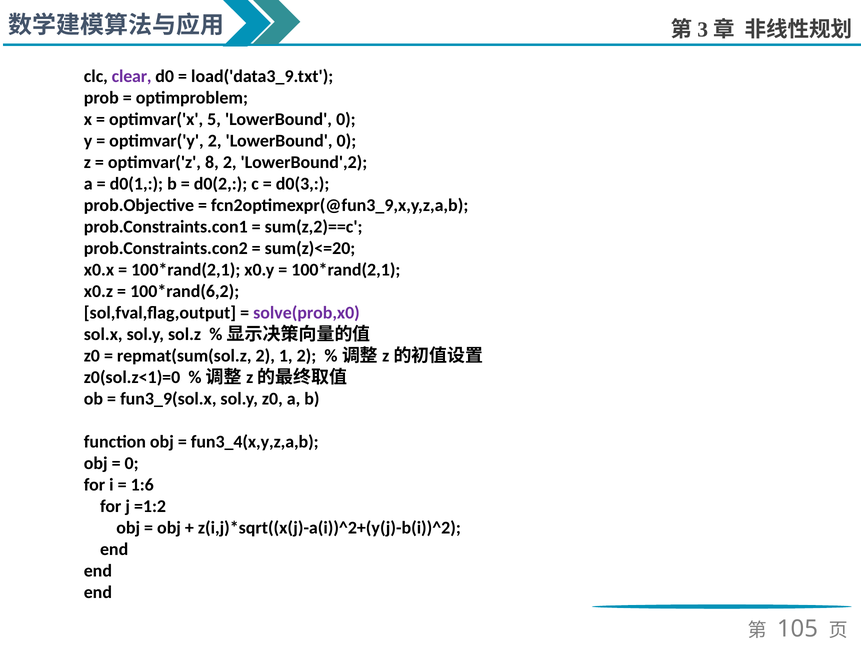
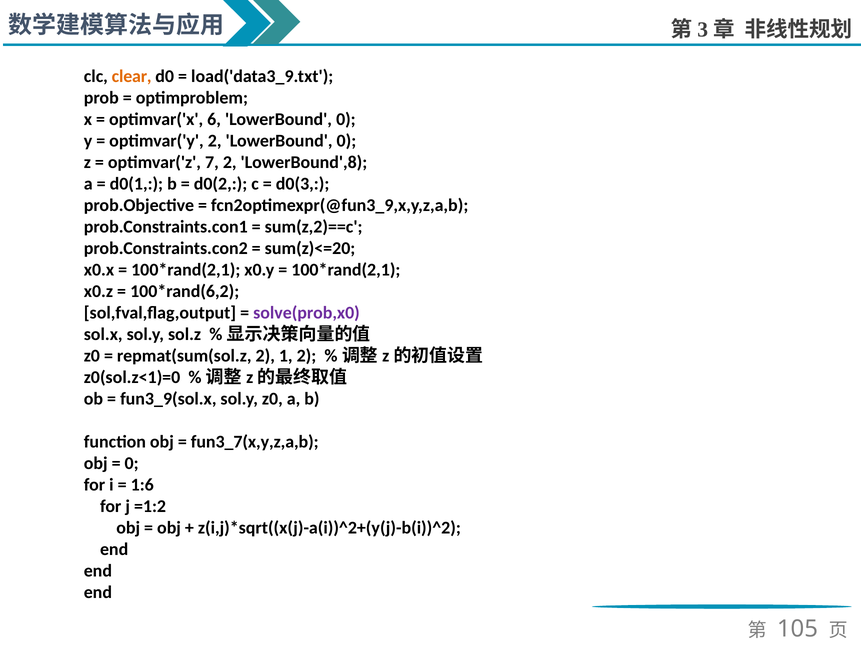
clear colour: purple -> orange (132, 77)
5: 5 -> 6 (214, 120)
8: 8 -> 7 (212, 163)
LowerBound',2: LowerBound',2 -> LowerBound',8 (304, 163)
fun3_4(x,y,z,a,b: fun3_4(x,y,z,a,b -> fun3_7(x,y,z,a,b (255, 443)
